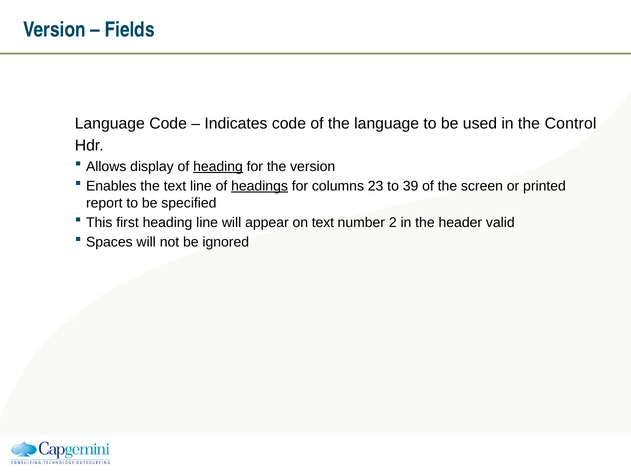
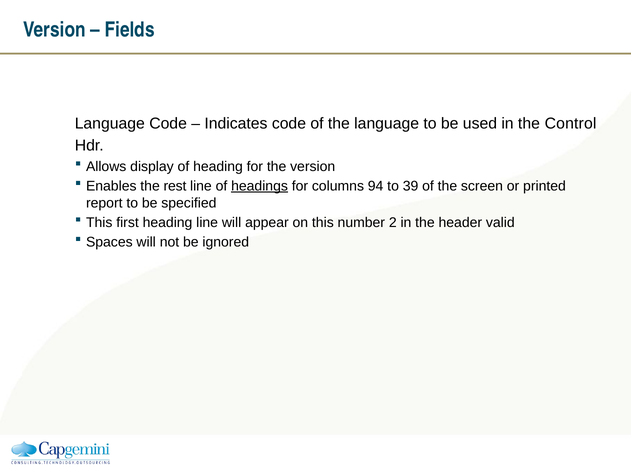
heading underline: present -> none (218, 167)
the text: text -> rest (175, 186)
23: 23 -> 94 (376, 186)
on text: text -> this (323, 223)
